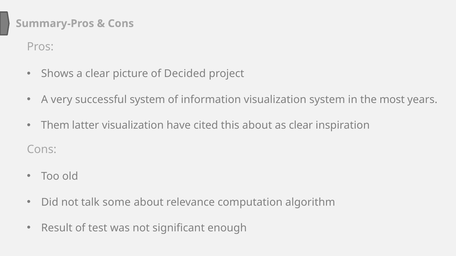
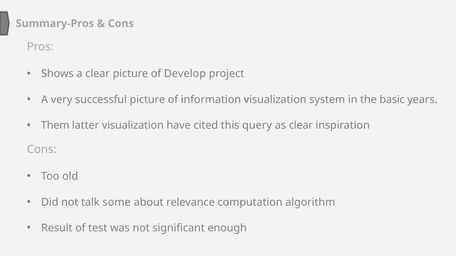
Decided: Decided -> Develop (185, 74)
successful system: system -> picture (147, 100)
most: most -> basic (392, 100)
this about: about -> query (257, 126)
